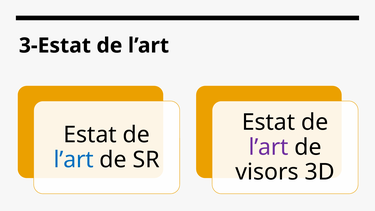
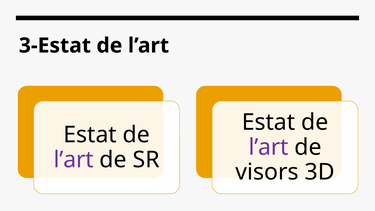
l’art colour: blue -> purple (74, 160)
